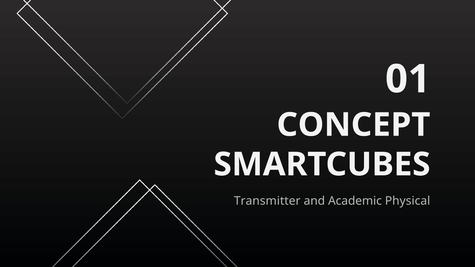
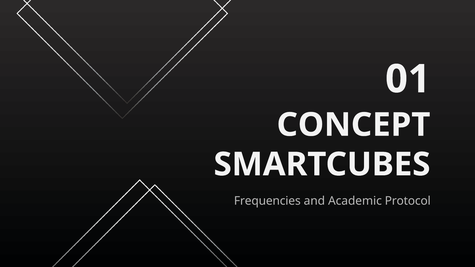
Transmitter: Transmitter -> Frequencies (267, 201)
Physical: Physical -> Protocol (408, 201)
